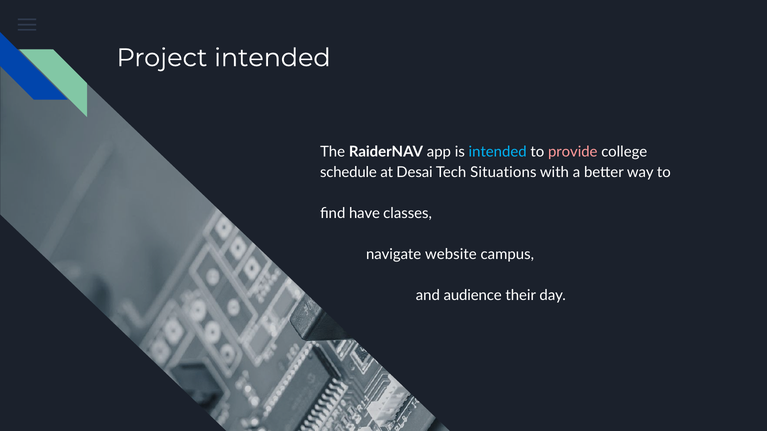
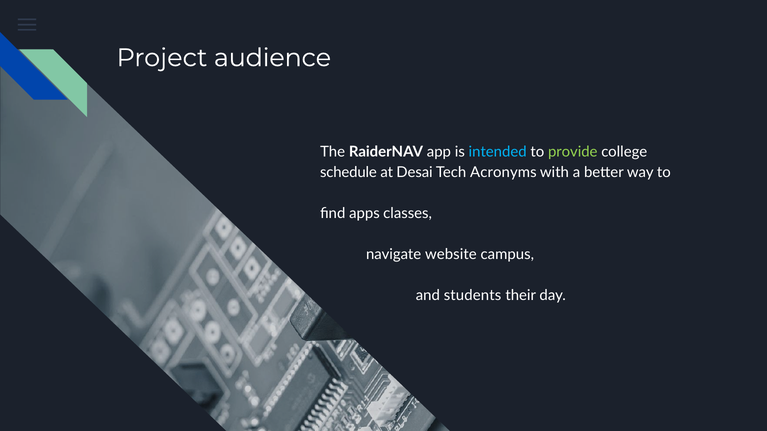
Project intended: intended -> audience (272, 58)
provide colour: pink -> light green (573, 152)
Situations: Situations -> Acronyms (503, 172)
have: have -> apps (364, 213)
audience: audience -> students (473, 296)
